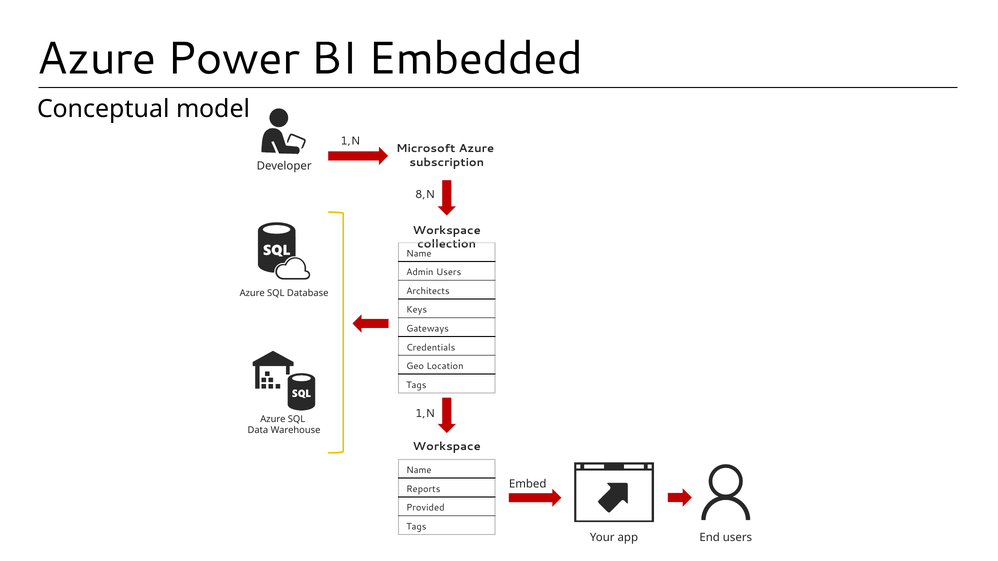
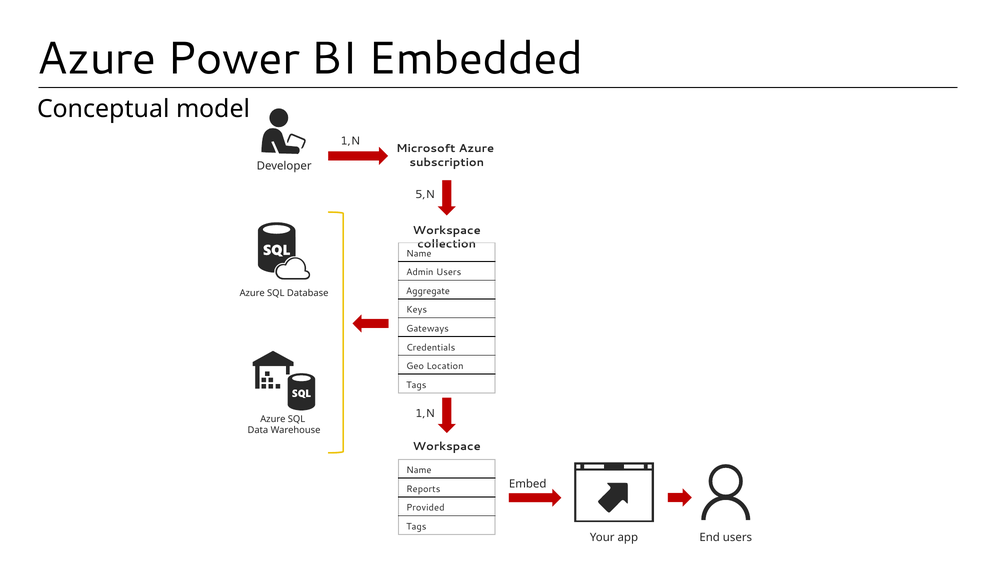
8,N: 8,N -> 5,N (425, 194)
Architects: Architects -> Aggregate (428, 291)
